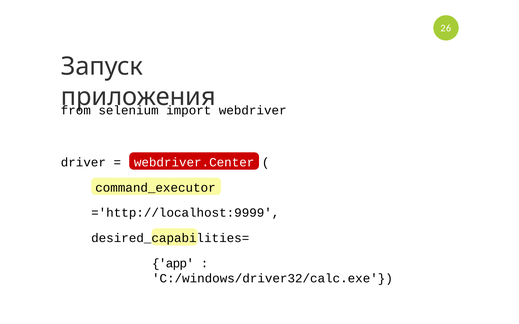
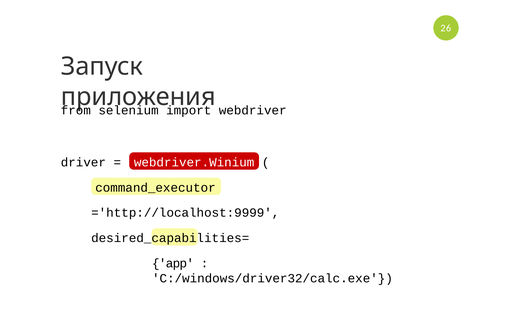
webdriver.Center: webdriver.Center -> webdriver.Winium (194, 163)
